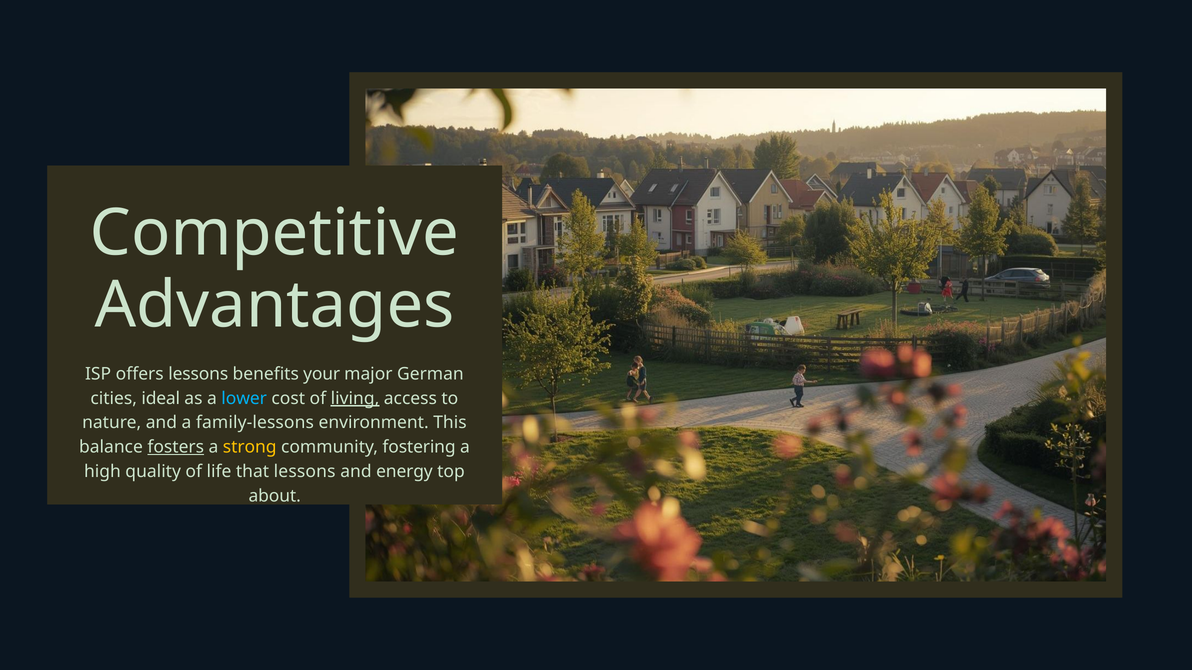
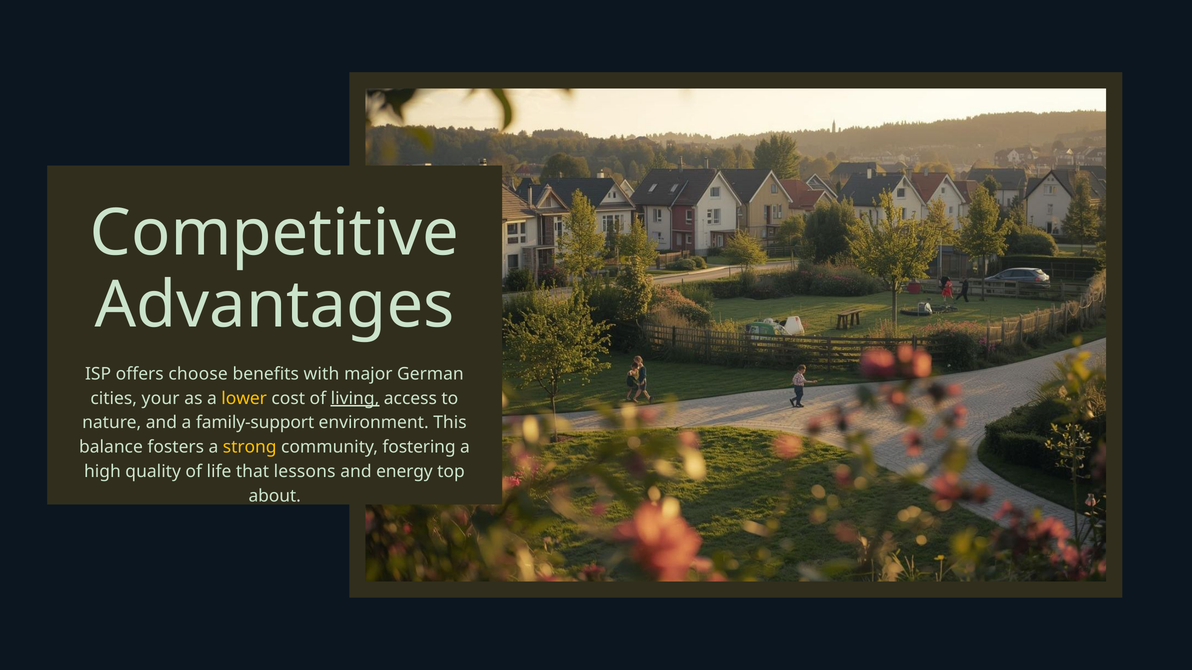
offers lessons: lessons -> choose (198, 374)
your: your -> with (321, 374)
ideal: ideal -> your (161, 399)
lower colour: light blue -> yellow (244, 399)
family-lessons: family-lessons -> family-support (255, 423)
fosters underline: present -> none (176, 448)
